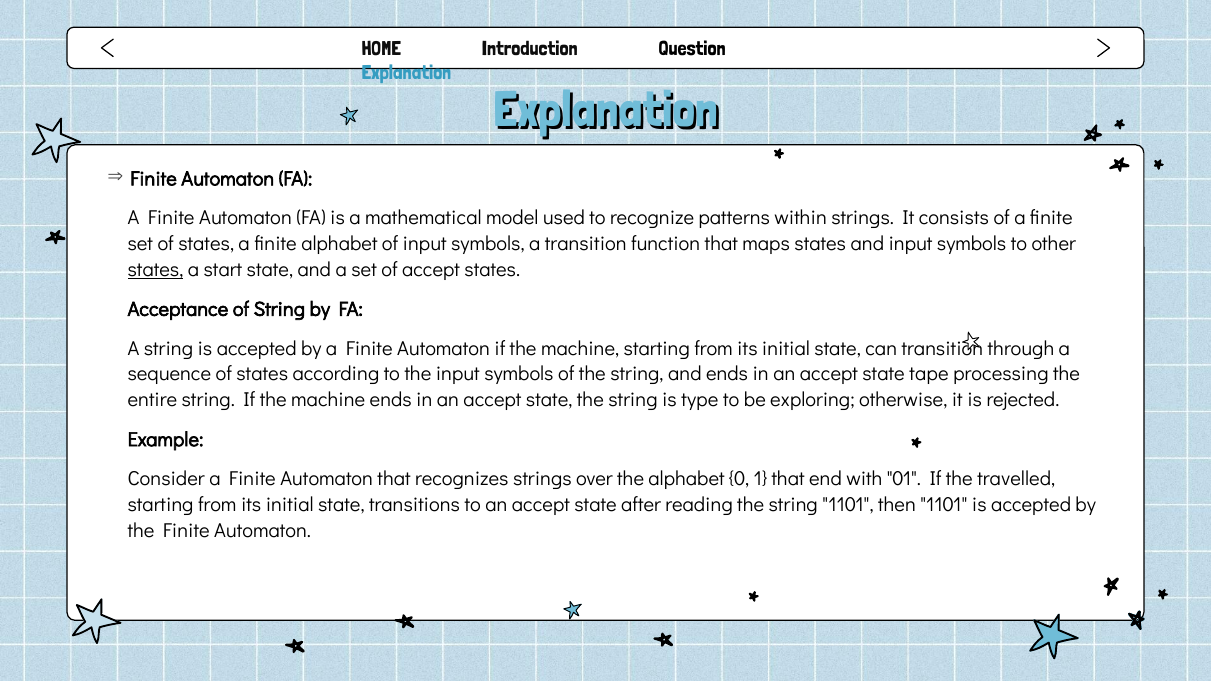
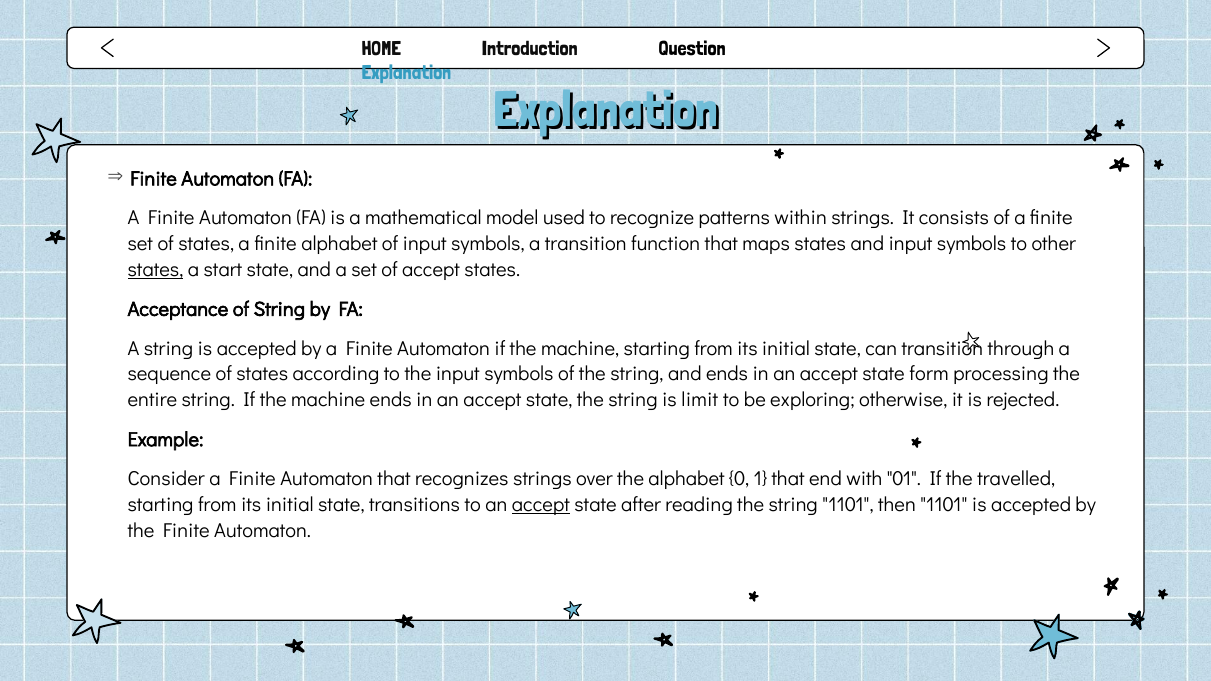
tape: tape -> form (929, 374)
type: type -> limit (700, 400)
accept underline: none -> present (541, 505)
